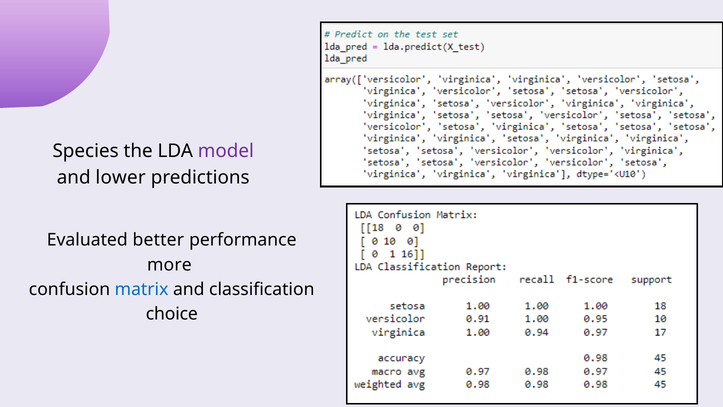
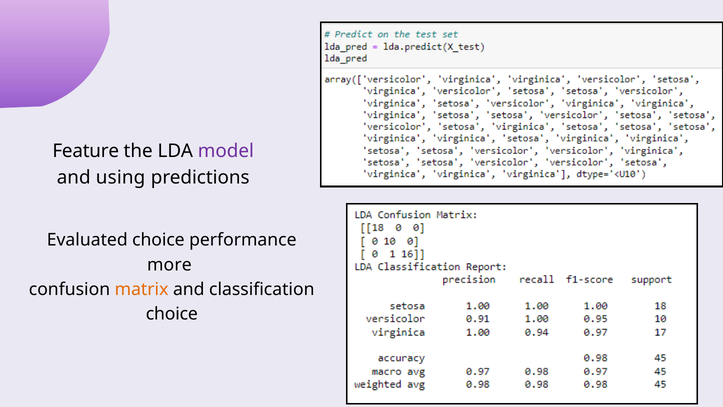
Species: Species -> Feature (86, 151)
lower: lower -> using (121, 177)
Evaluated better: better -> choice (158, 240)
matrix colour: blue -> orange (142, 289)
